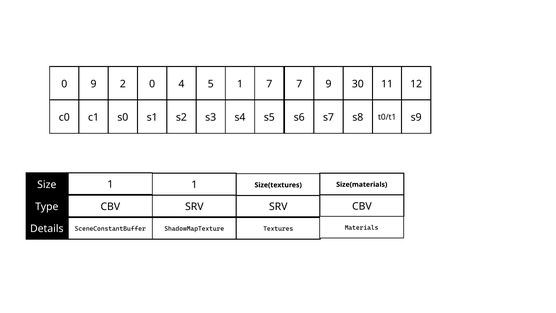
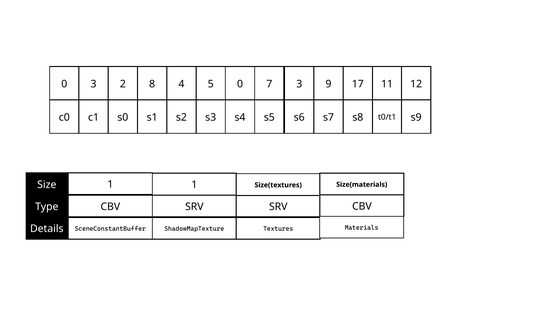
0 9: 9 -> 3 (94, 84)
2 0: 0 -> 8 (152, 84)
5 1: 1 -> 0 (240, 84)
7 7: 7 -> 3 (299, 84)
30: 30 -> 17 (358, 84)
